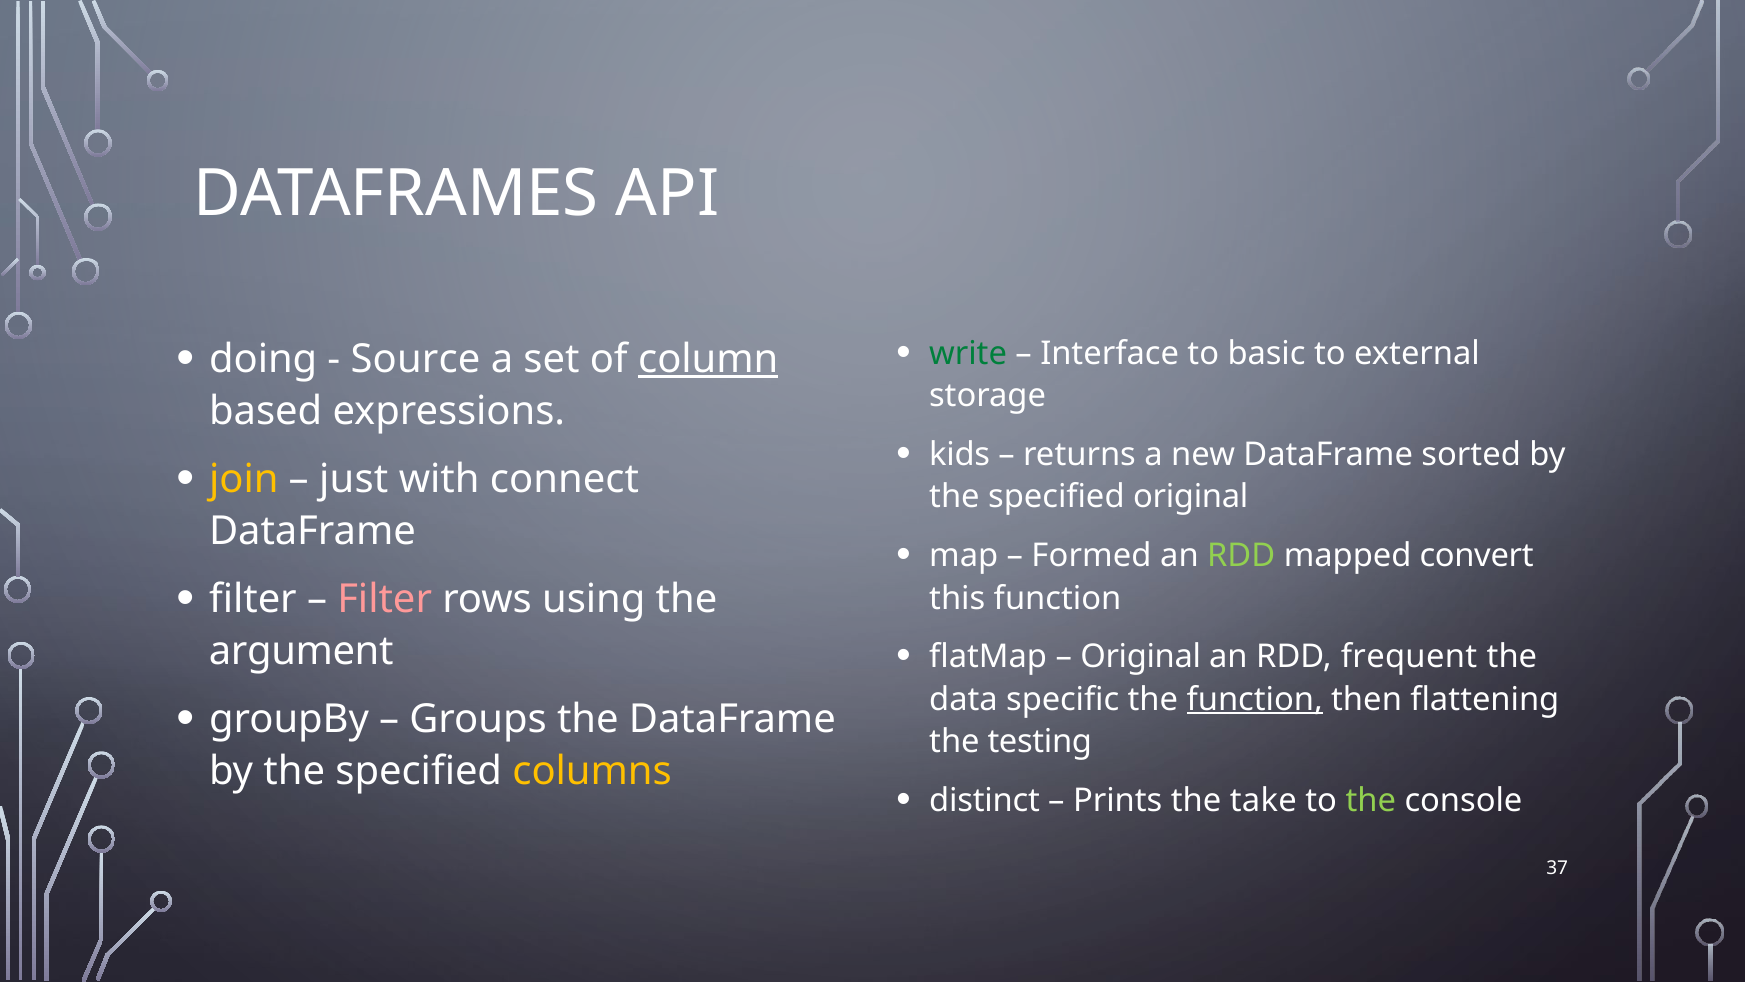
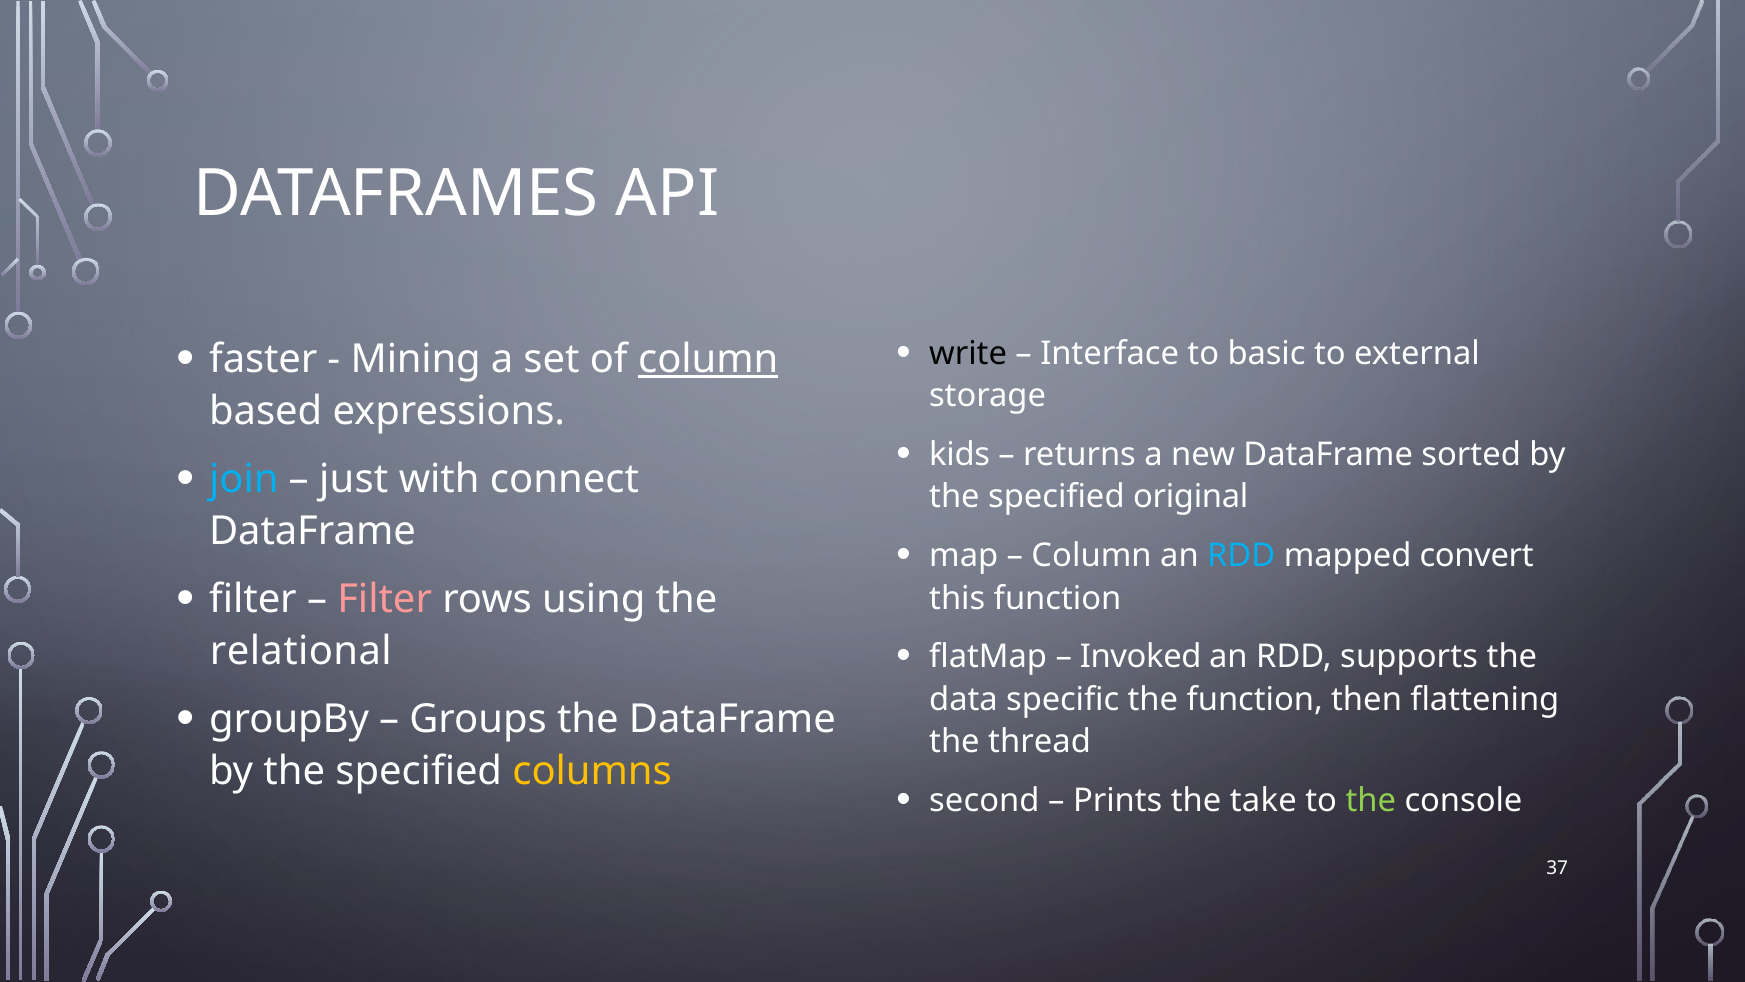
write colour: green -> black (968, 354)
doing: doing -> faster (263, 359)
Source: Source -> Mining (416, 359)
join colour: yellow -> light blue (244, 479)
Formed: Formed -> Column (1092, 556)
RDD colour: light green -> light blue (1241, 556)
Original: Original -> Invoked (1141, 657)
frequent: frequent -> supports (1409, 657)
argument: argument -> relational (301, 651)
function underline: present -> none (1255, 699)
testing: testing -> thread (1040, 741)
distinct: distinct -> second (984, 800)
